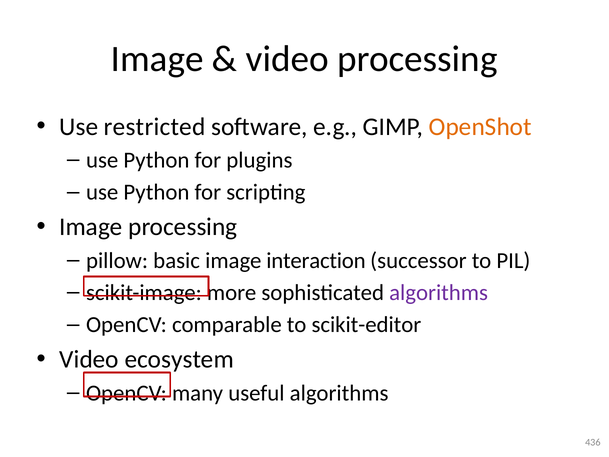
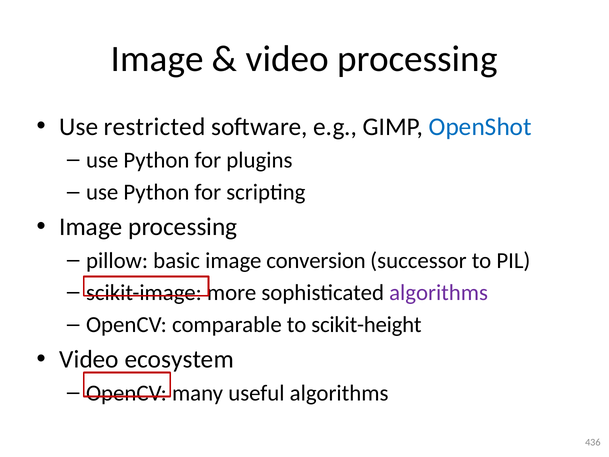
OpenShot colour: orange -> blue (480, 127)
interaction: interaction -> conversion (316, 260)
scikit-editor: scikit-editor -> scikit-height (366, 325)
